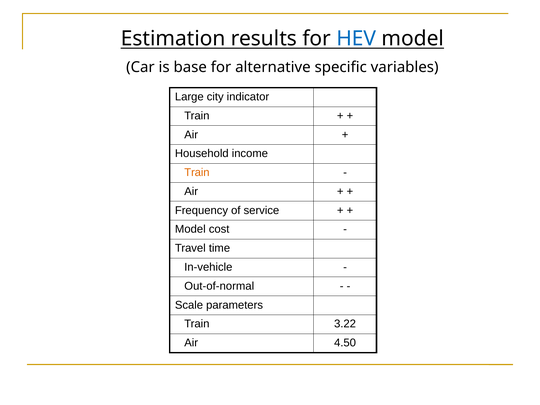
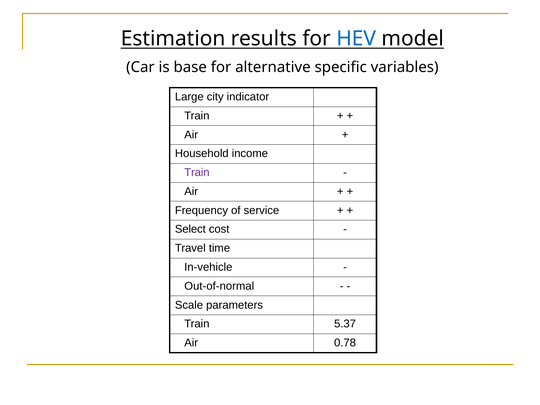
Train colour: orange -> purple (197, 173)
Model: Model -> Select (190, 229)
3.22: 3.22 -> 5.37 (345, 324)
4.50: 4.50 -> 0.78 (345, 343)
